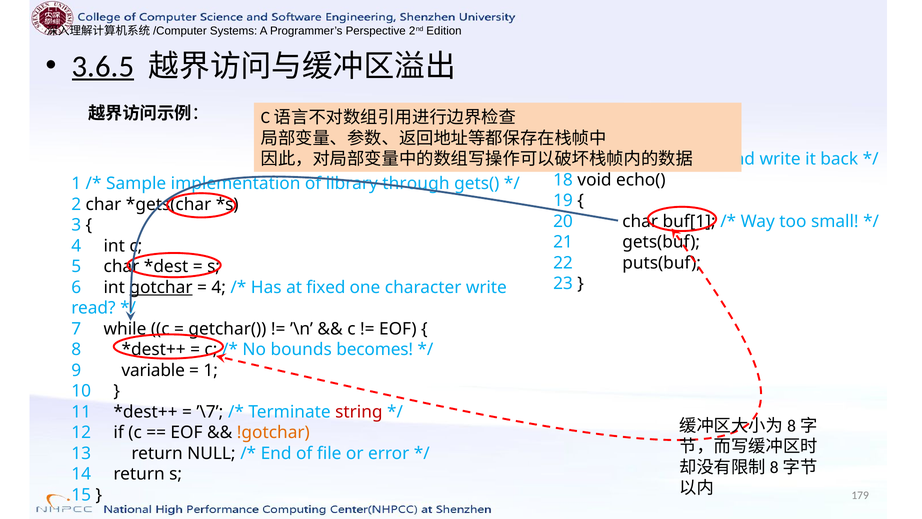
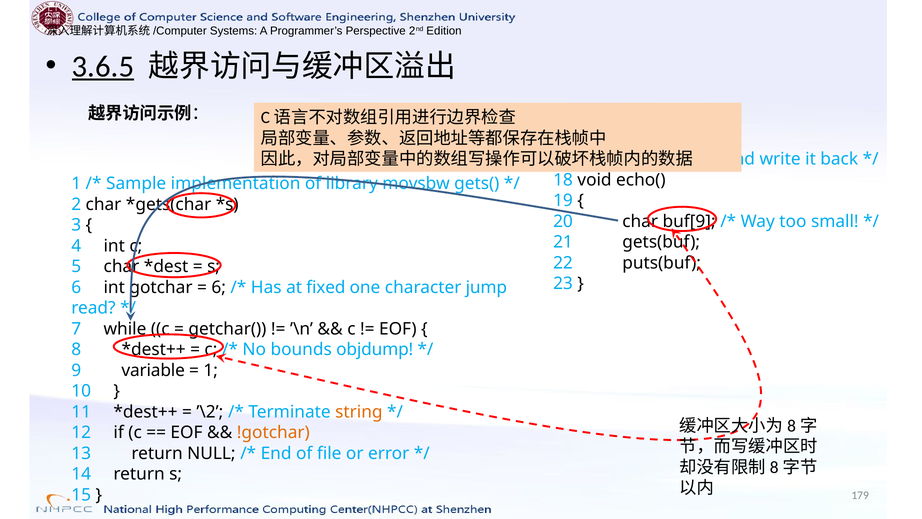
through: through -> movsbw (416, 184)
buf[1: buf[1 -> buf[9 (689, 221)
gotchar underline: present -> none (161, 287)
4: 4 -> 6 (219, 287)
character write: write -> jump (486, 287)
becomes: becomes -> objdump (375, 349)
’\7: ’\7 -> ’\2 (210, 412)
string colour: red -> orange (359, 412)
